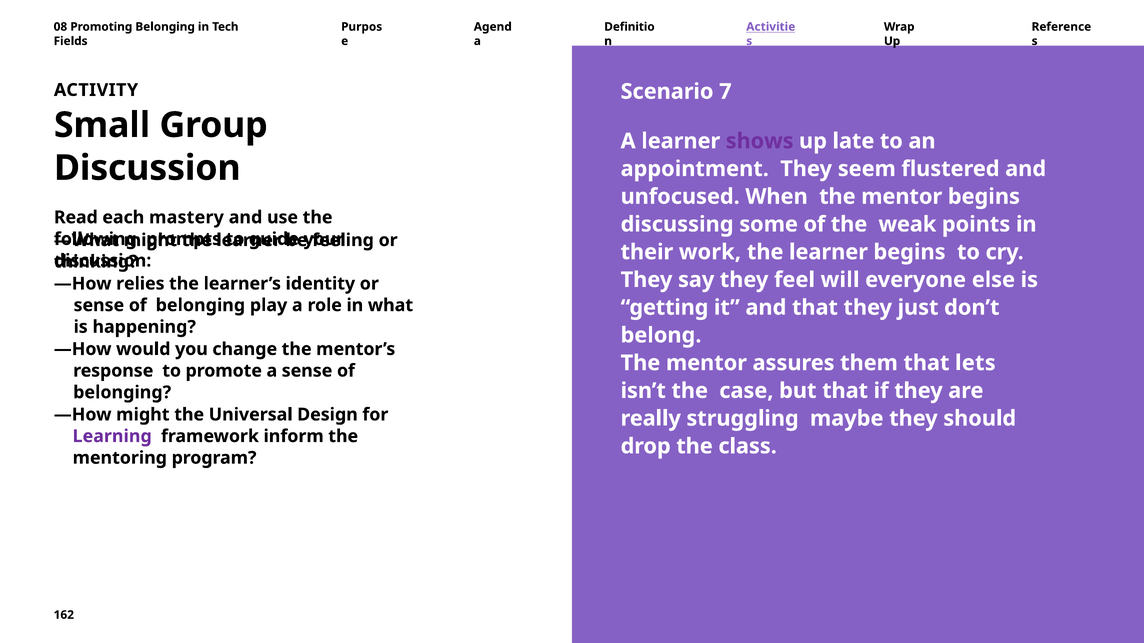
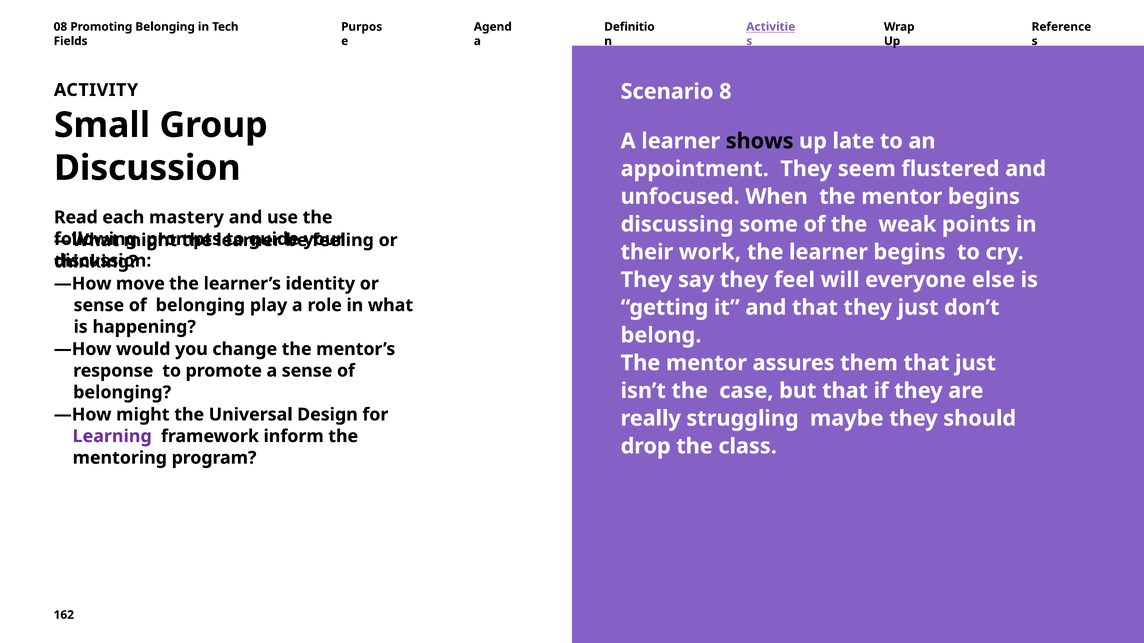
7: 7 -> 8 (725, 92)
shows colour: purple -> black (760, 141)
relies: relies -> move (140, 284)
that lets: lets -> just (976, 363)
